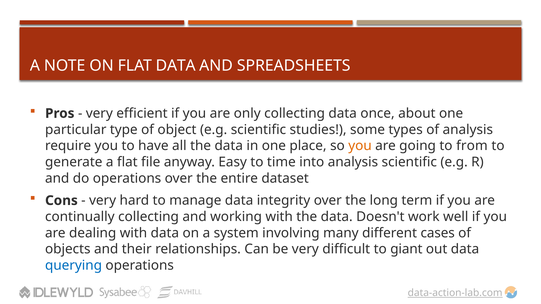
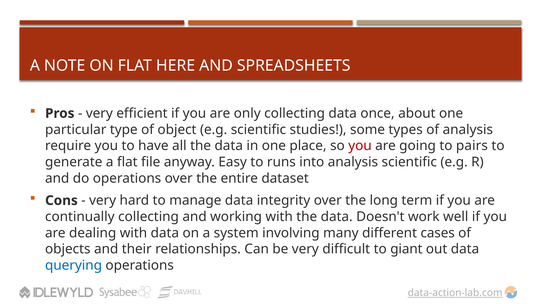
FLAT DATA: DATA -> HERE (176, 66)
you colour: orange -> red (360, 146)
from: from -> pairs (472, 146)
time: time -> runs (281, 162)
